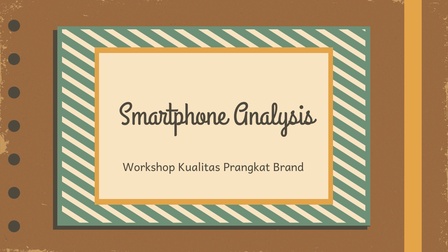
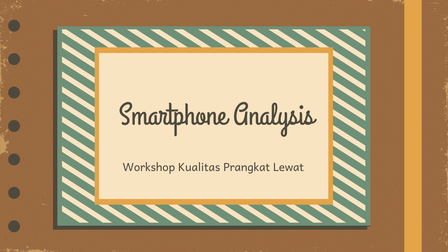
Brand: Brand -> Lewat (288, 168)
